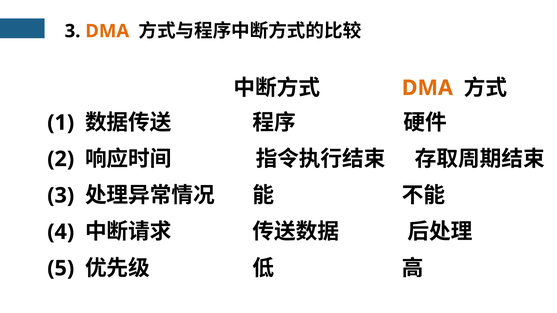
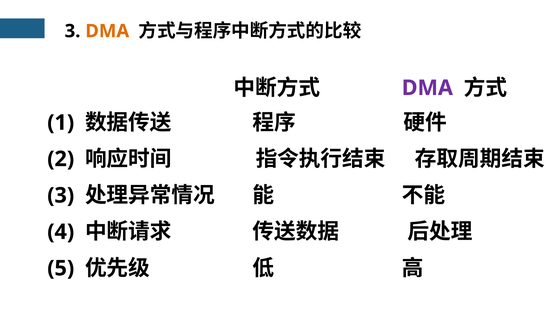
DMA colour: orange -> purple (427, 88)
